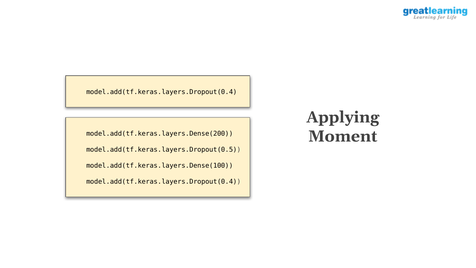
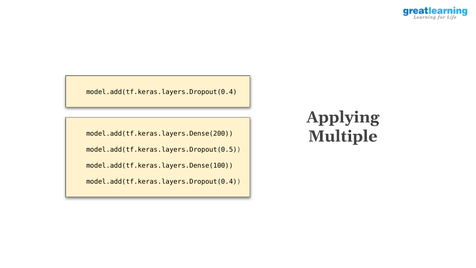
Moment: Moment -> Multiple (343, 136)
